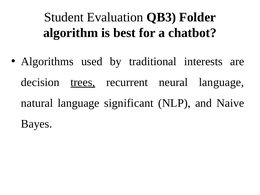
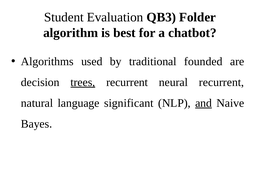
interests: interests -> founded (203, 61)
neural language: language -> recurrent (222, 82)
and underline: none -> present (204, 103)
